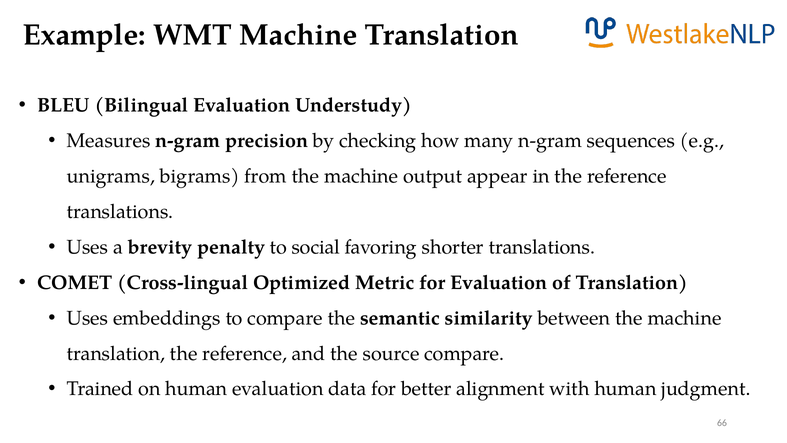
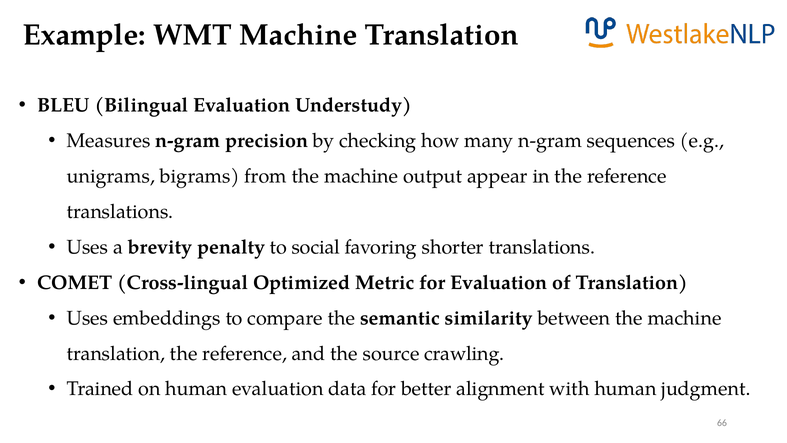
source compare: compare -> crawling (464, 353)
